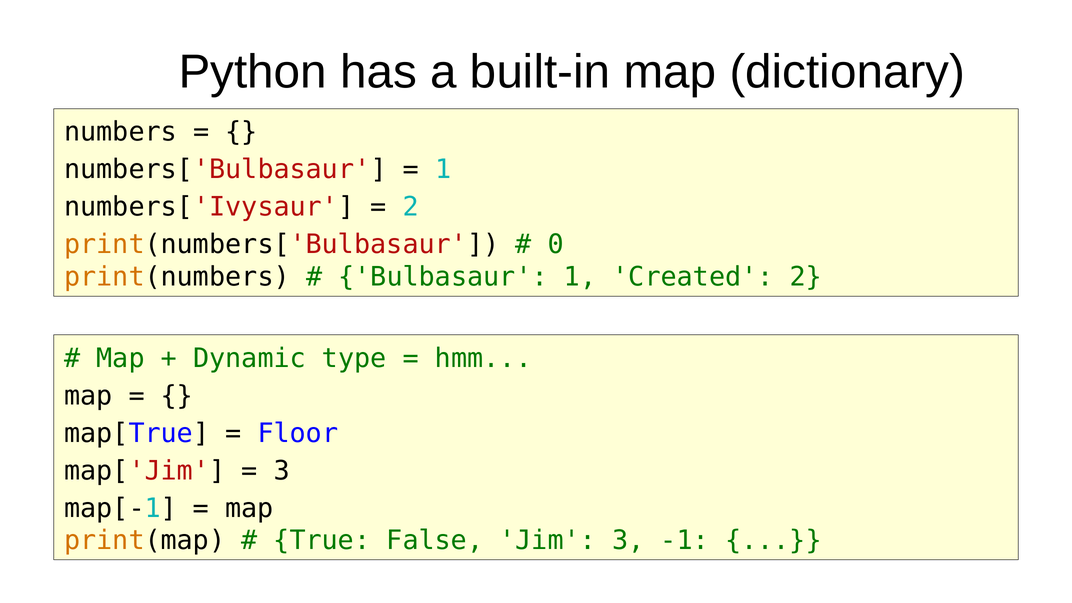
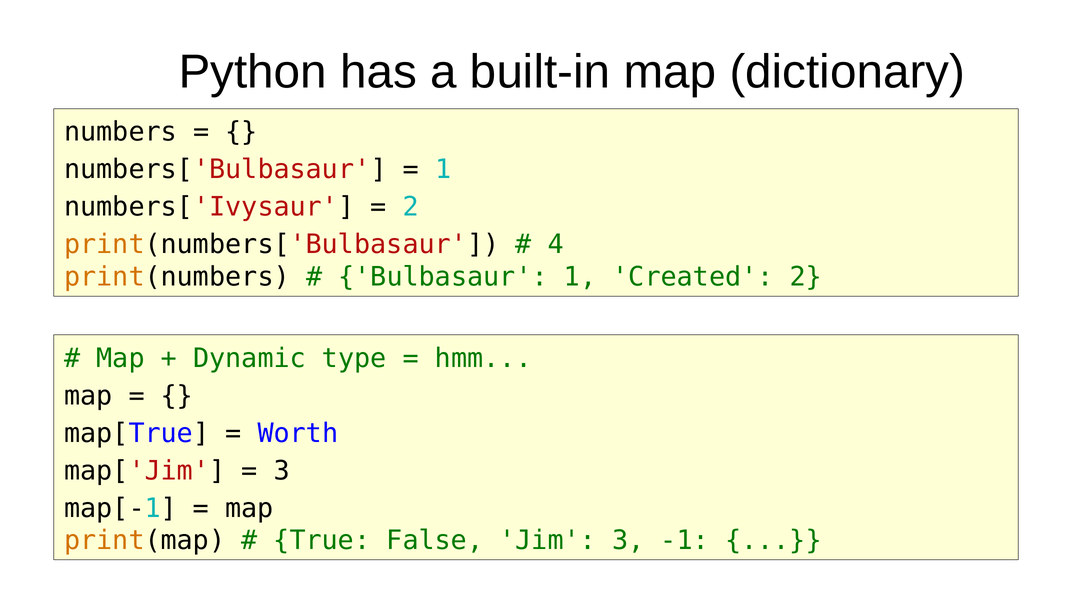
0: 0 -> 4 (556, 245)
Floor: Floor -> Worth (298, 433)
